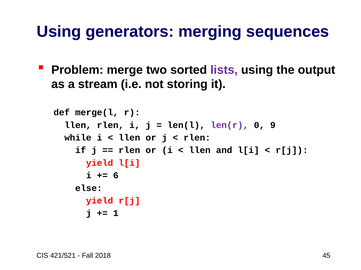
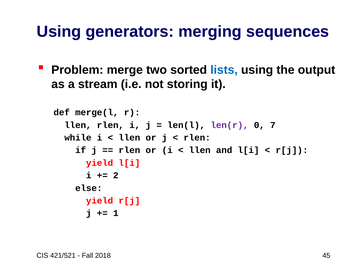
lists colour: purple -> blue (224, 70)
9: 9 -> 7 (273, 125)
6: 6 -> 2 (116, 176)
